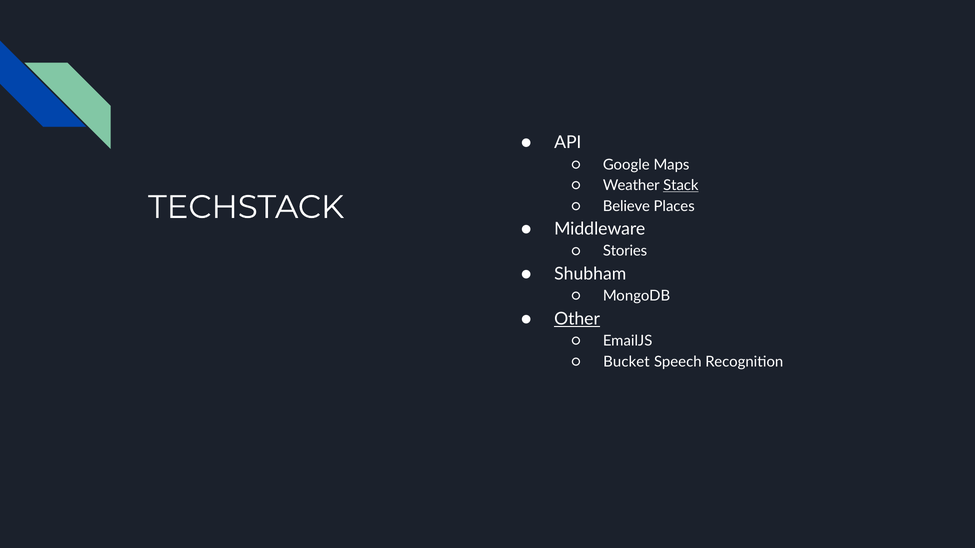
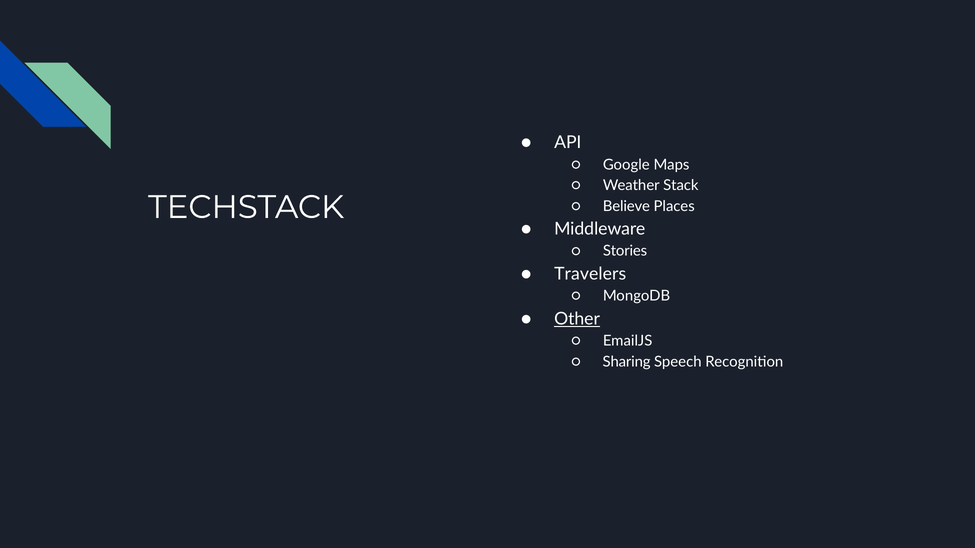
Stack underline: present -> none (681, 186)
Shubham: Shubham -> Travelers (590, 274)
Bucket: Bucket -> Sharing (627, 362)
